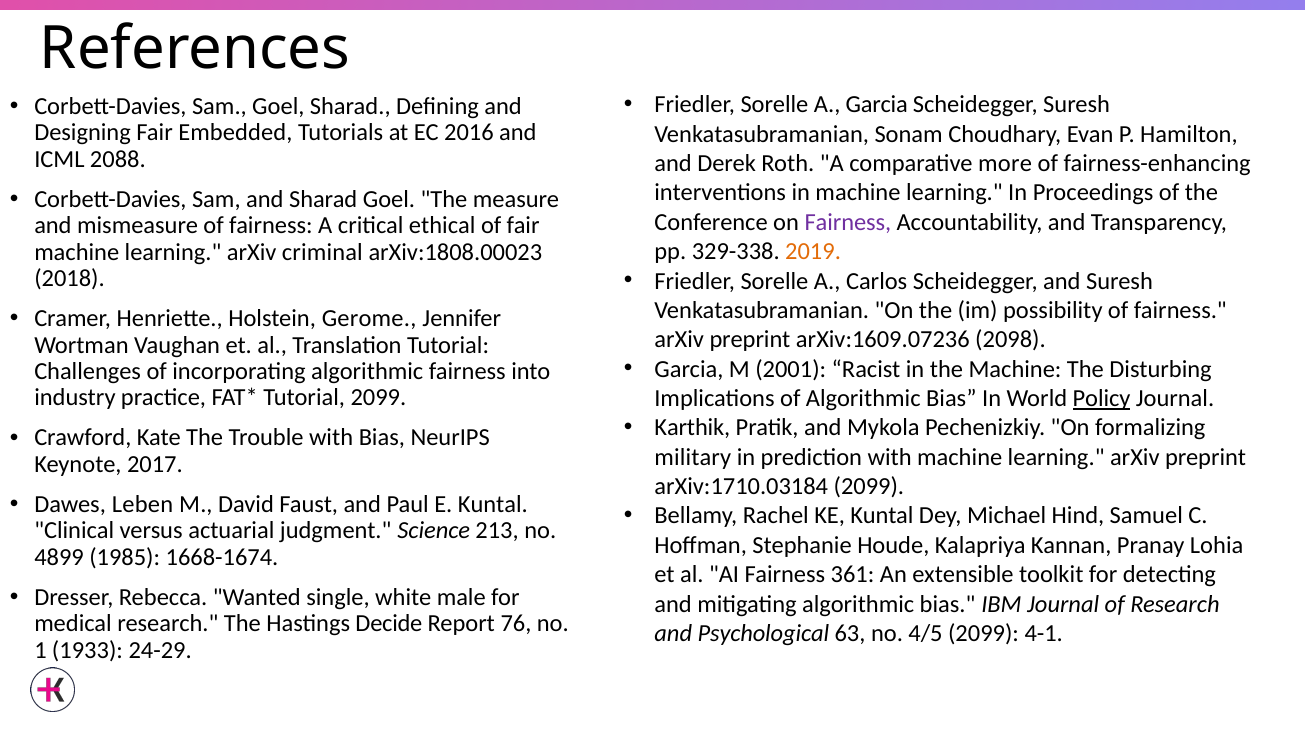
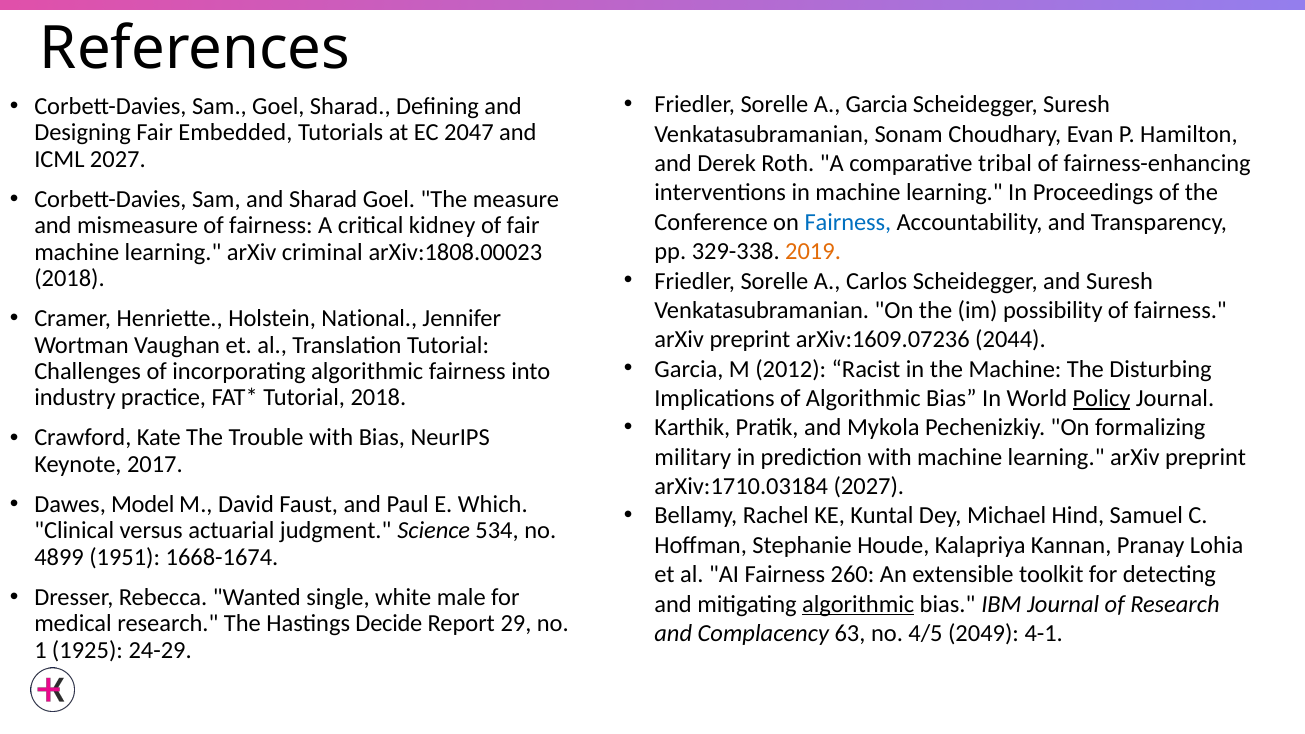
2016: 2016 -> 2047 (469, 133)
ICML 2088: 2088 -> 2027 (118, 159)
more: more -> tribal (1005, 164)
Fairness colour: purple -> blue (848, 222)
ethical: ethical -> kidney (442, 226)
Gerome: Gerome -> National (369, 319)
2098: 2098 -> 2044 (1010, 340)
2001: 2001 -> 2012 (791, 369)
Tutorial 2099: 2099 -> 2018 (378, 398)
arXiv:1710.03184 2099: 2099 -> 2027 (869, 487)
Leben: Leben -> Model (143, 504)
E Kuntal: Kuntal -> Which (493, 504)
213: 213 -> 534 (497, 531)
1985: 1985 -> 1951 (125, 557)
361: 361 -> 260 (853, 575)
algorithmic underline: none -> present (858, 604)
76: 76 -> 29 (516, 624)
Psychological: Psychological -> Complacency (763, 633)
4/5 2099: 2099 -> 2049 (984, 633)
1933: 1933 -> 1925 (88, 650)
